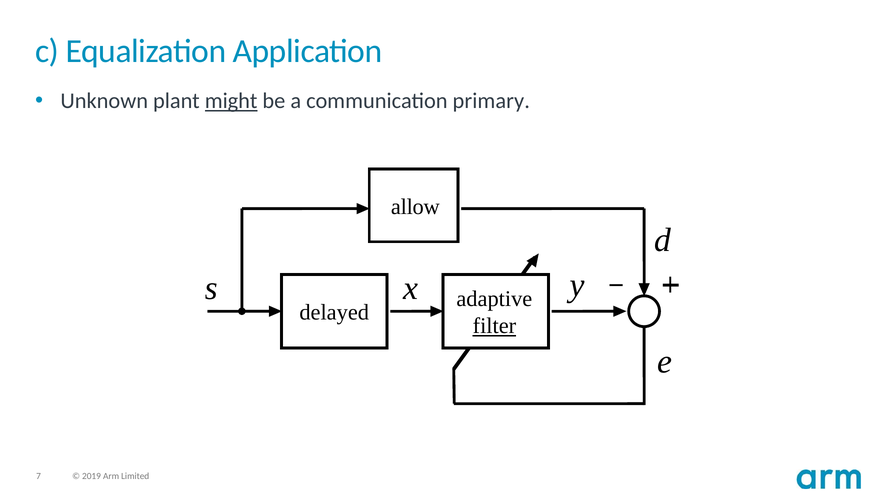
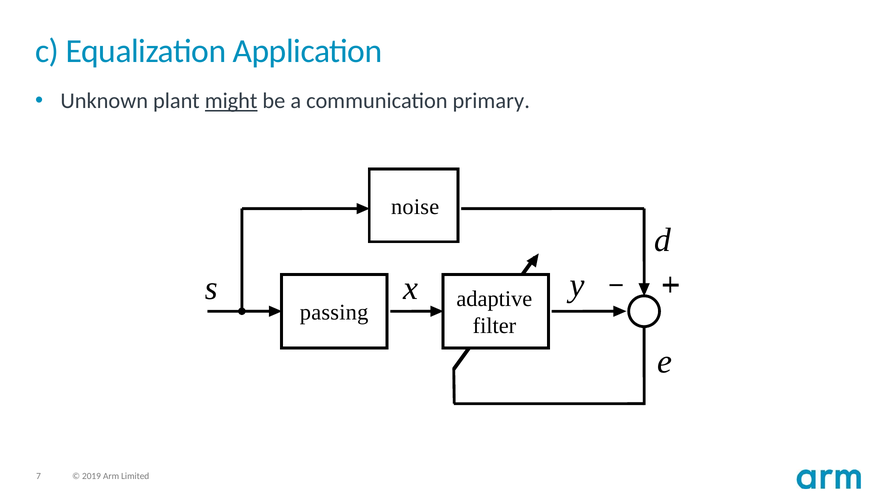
allow: allow -> noise (415, 207)
delayed: delayed -> passing (334, 312)
filter underline: present -> none (494, 326)
